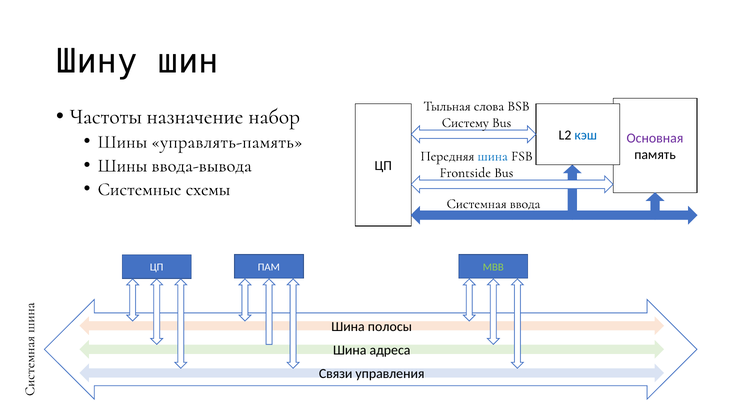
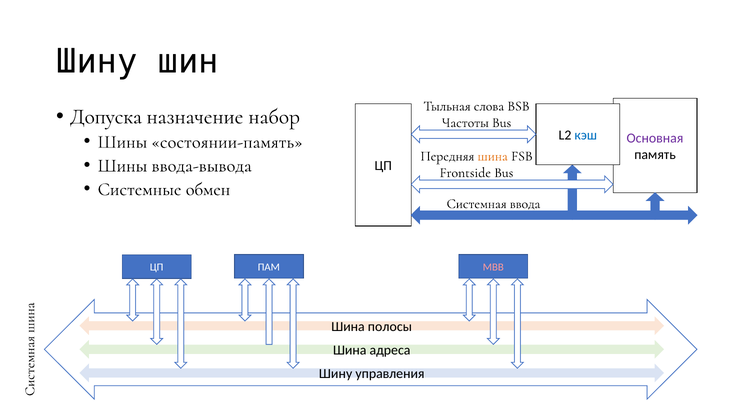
Частоты: Частоты -> Допуска (106, 116)
Систему: Систему -> Частоты (465, 123)
управлять-память: управлять-память -> состоянии-память (227, 142)
шина colour: blue -> orange (493, 156)
схемы: схемы -> обмен (208, 189)
МВВ colour: light green -> pink (493, 268)
Связи: Связи -> Шину (336, 374)
